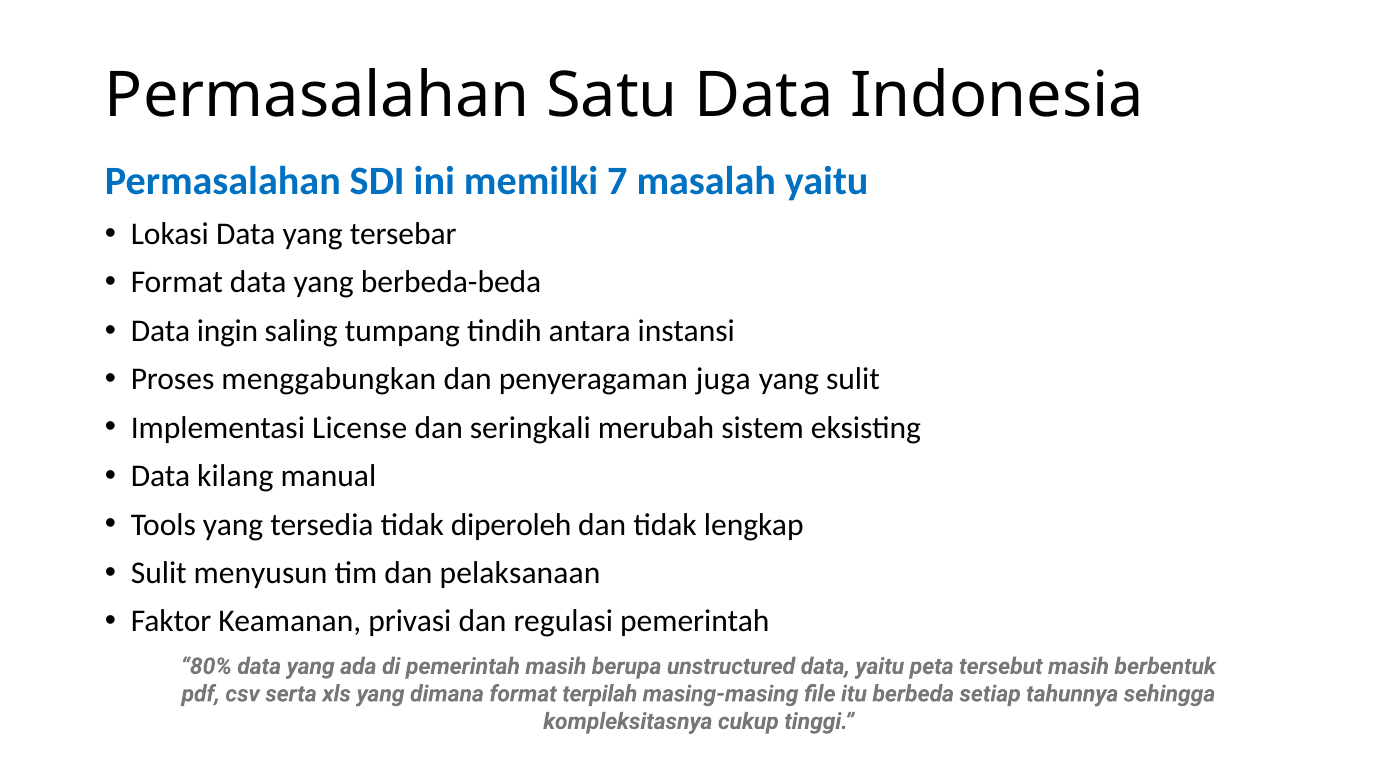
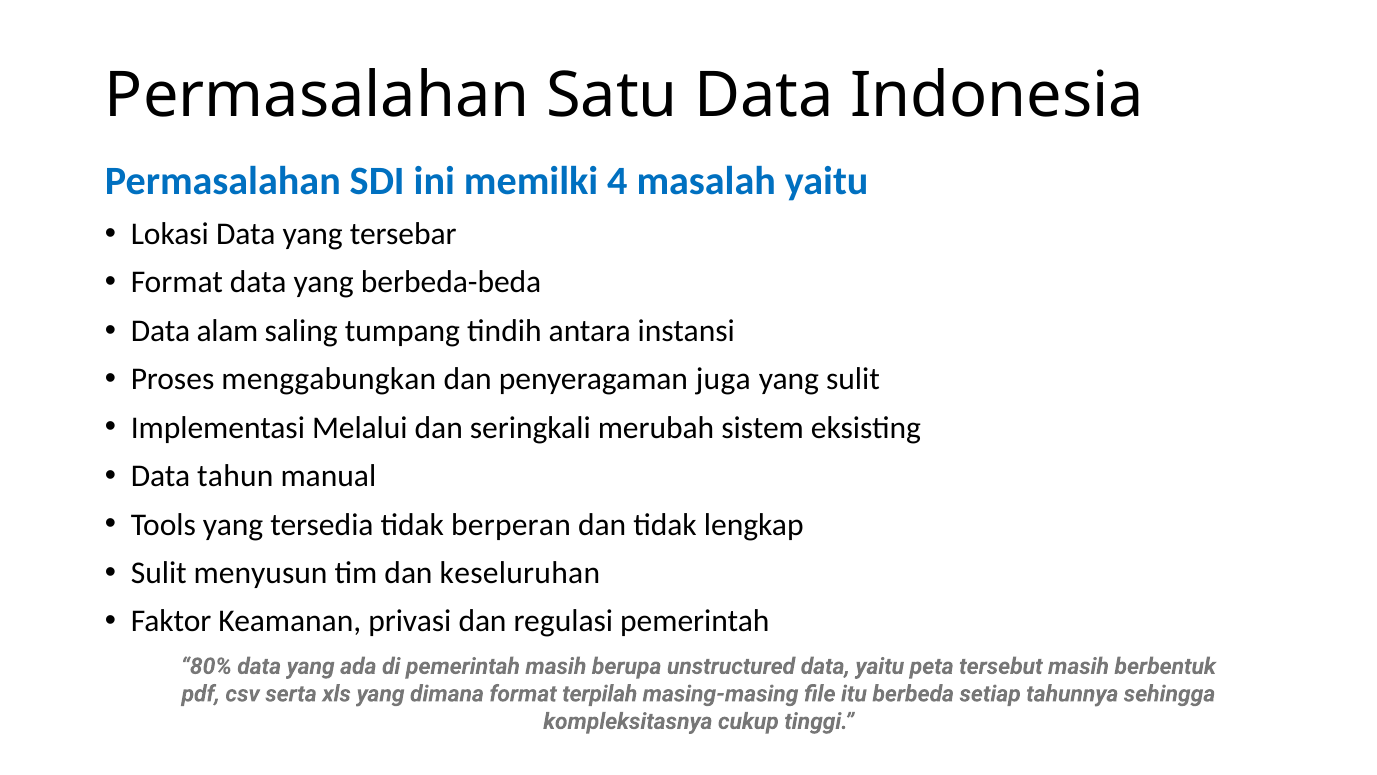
7: 7 -> 4 (617, 181)
ingin: ingin -> alam (228, 331)
License: License -> Melalui (360, 427)
kilang: kilang -> tahun (235, 476)
diperoleh: diperoleh -> berperan (511, 524)
pelaksanaan: pelaksanaan -> keseluruhan (520, 573)
